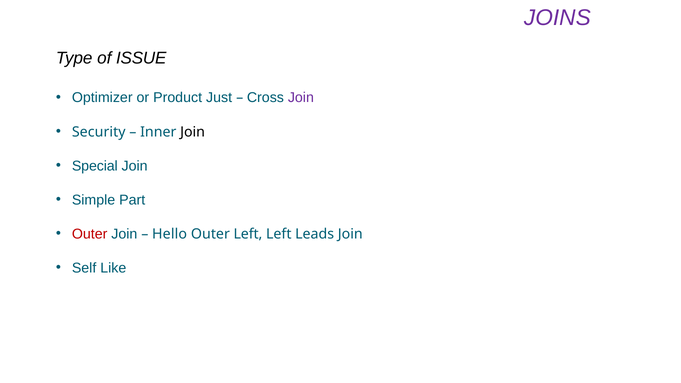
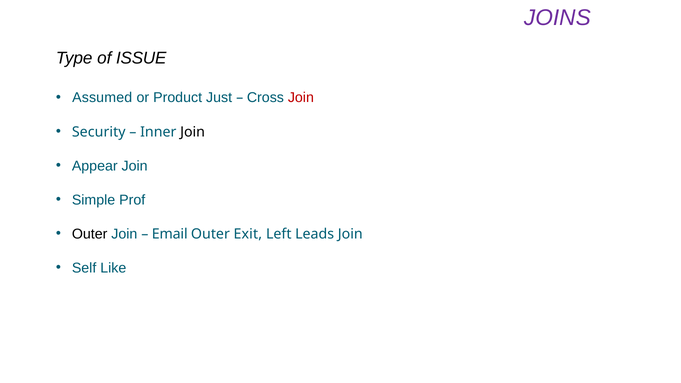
Optimizer: Optimizer -> Assumed (102, 98)
Join colour: purple -> red (301, 98)
Special: Special -> Appear (95, 166)
Part: Part -> Prof (132, 200)
Outer colour: red -> black (90, 234)
Hello: Hello -> Email (170, 234)
Outer Left: Left -> Exit (248, 234)
